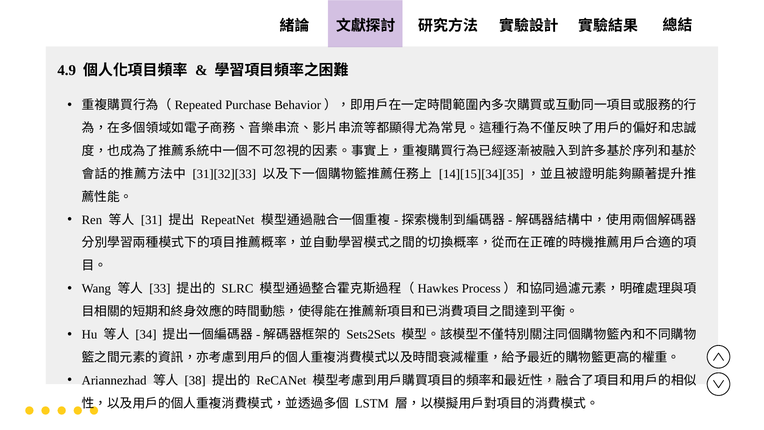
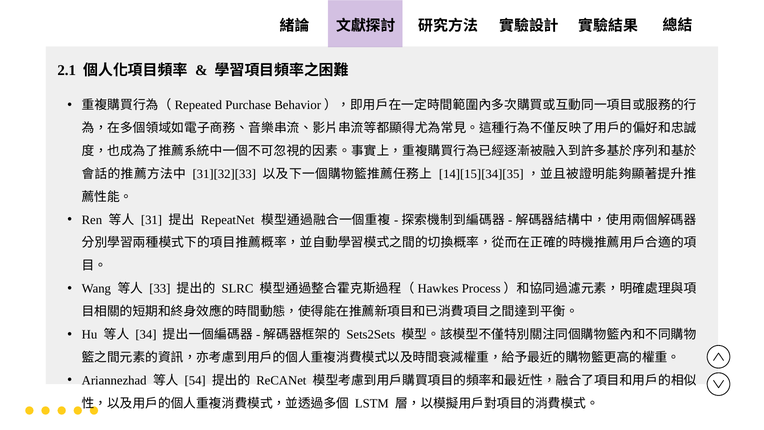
4.9: 4.9 -> 2.1 (67, 71)
38: 38 -> 54 (195, 380)
